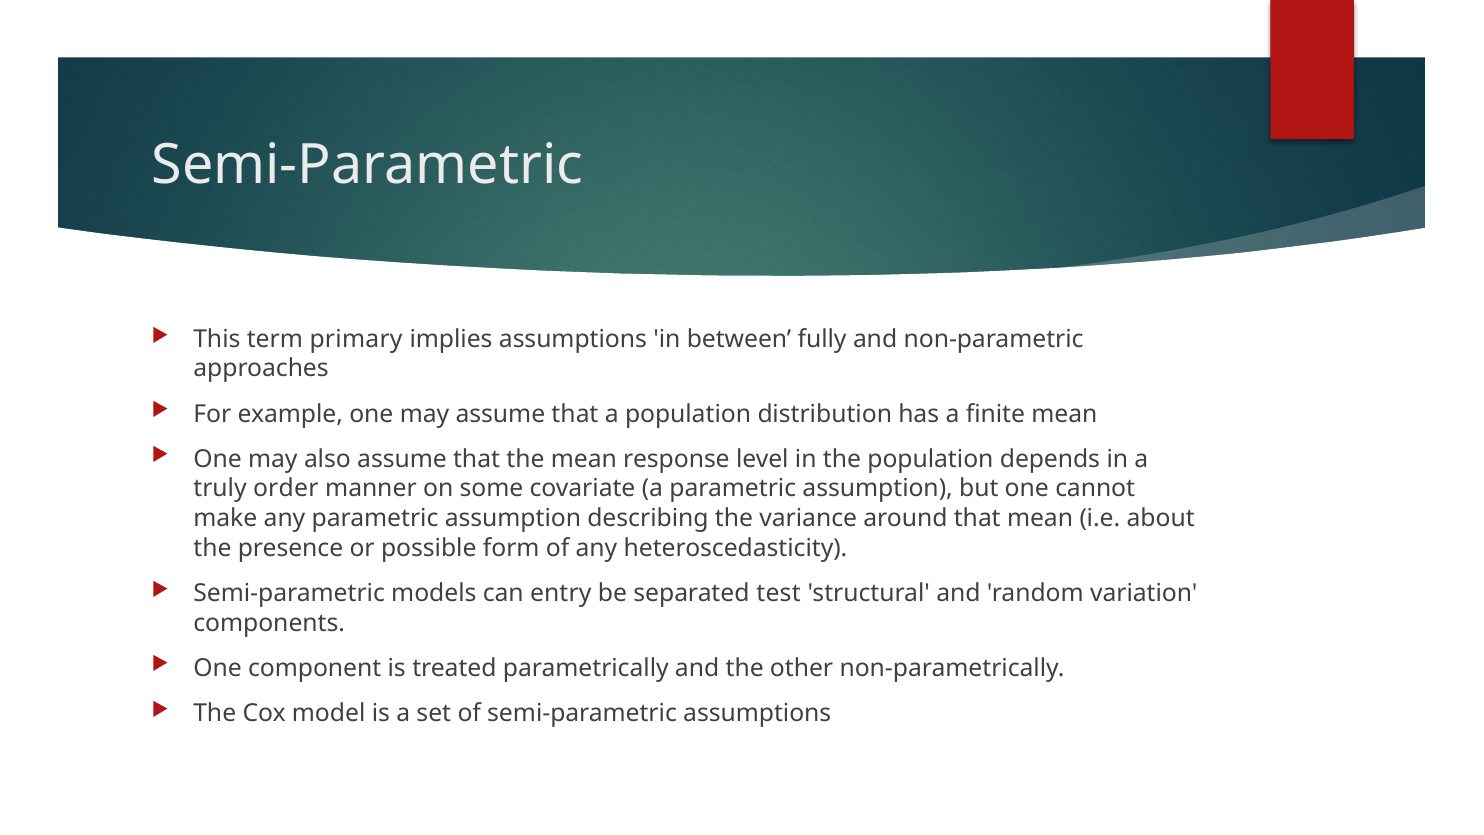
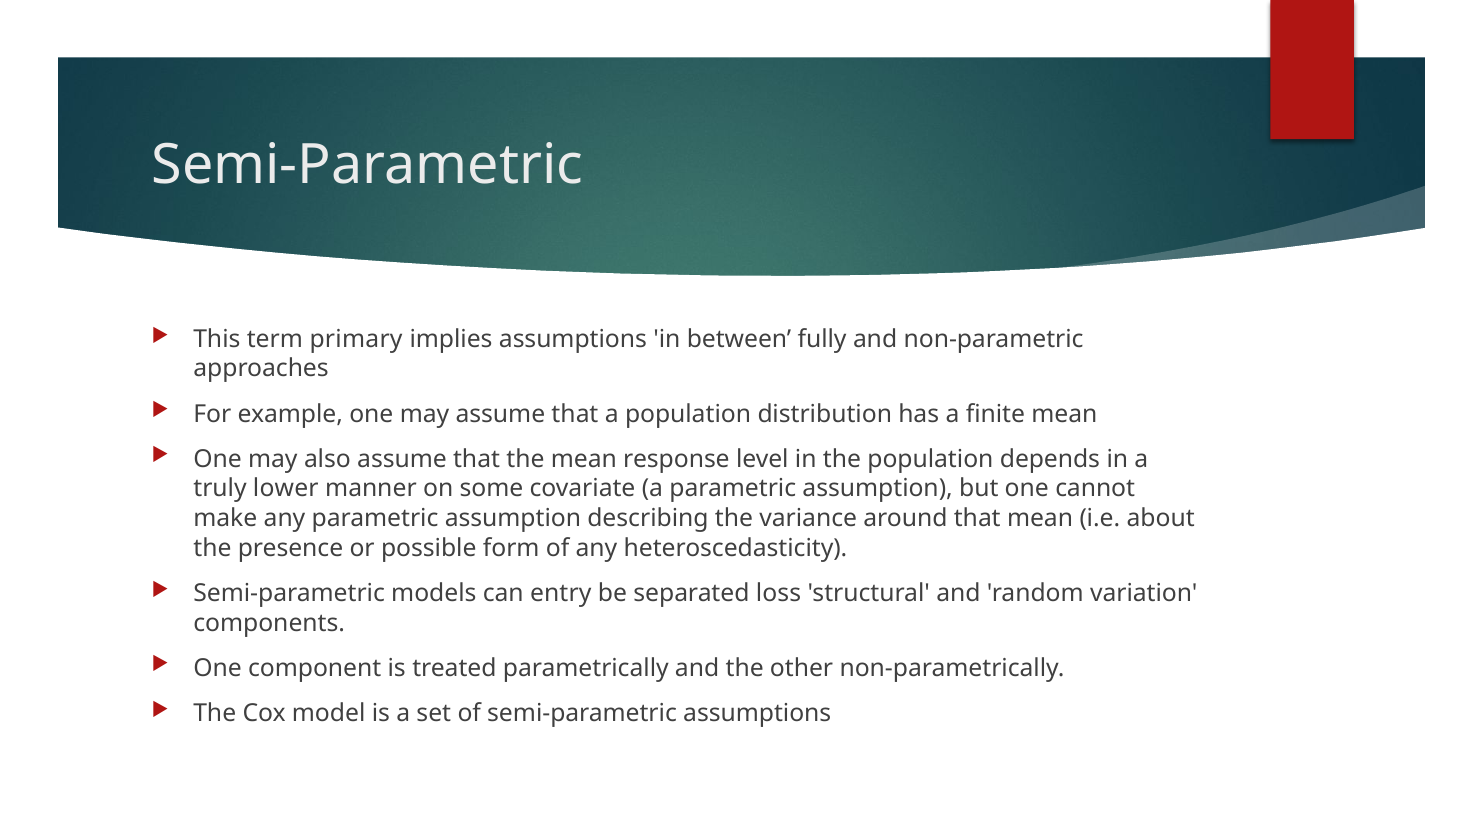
order: order -> lower (286, 489)
test: test -> loss (779, 593)
